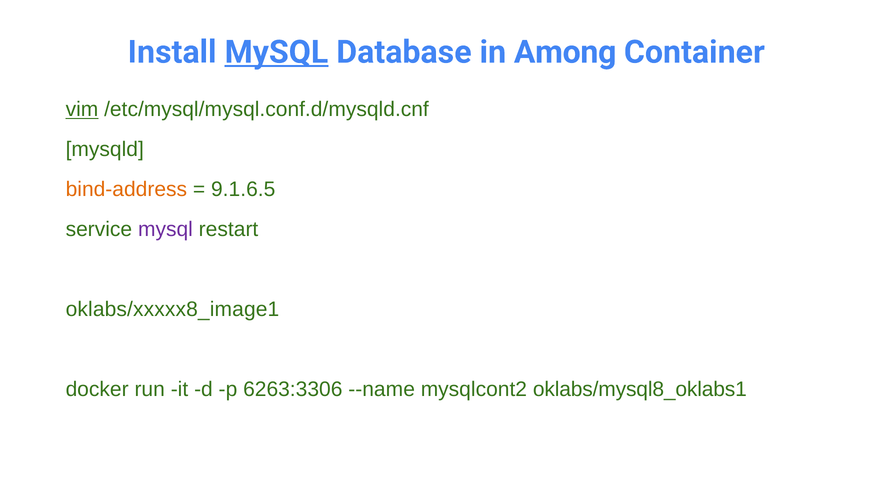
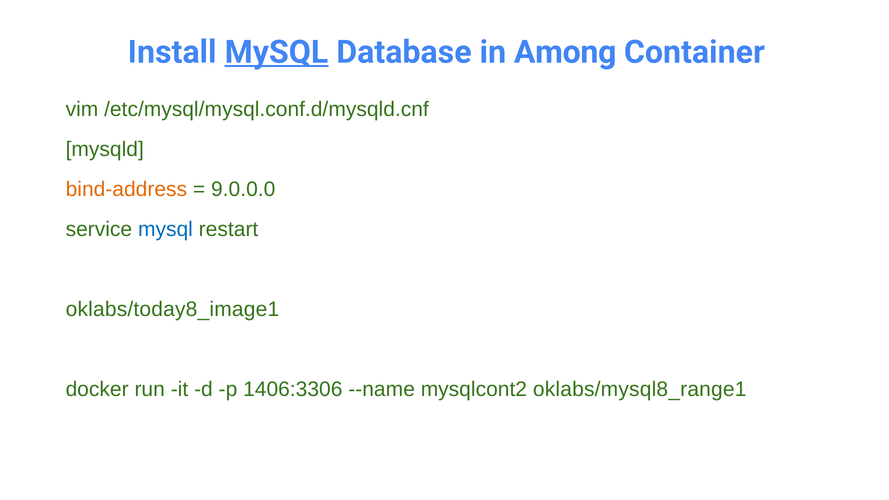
vim underline: present -> none (82, 109)
9.1.6.5: 9.1.6.5 -> 9.0.0.0 (243, 189)
mysql colour: purple -> blue (165, 229)
oklabs/xxxxx8_image1: oklabs/xxxxx8_image1 -> oklabs/today8_image1 (172, 310)
6263:3306: 6263:3306 -> 1406:3306 (293, 390)
oklabs/mysql8_oklabs1: oklabs/mysql8_oklabs1 -> oklabs/mysql8_range1 (640, 390)
